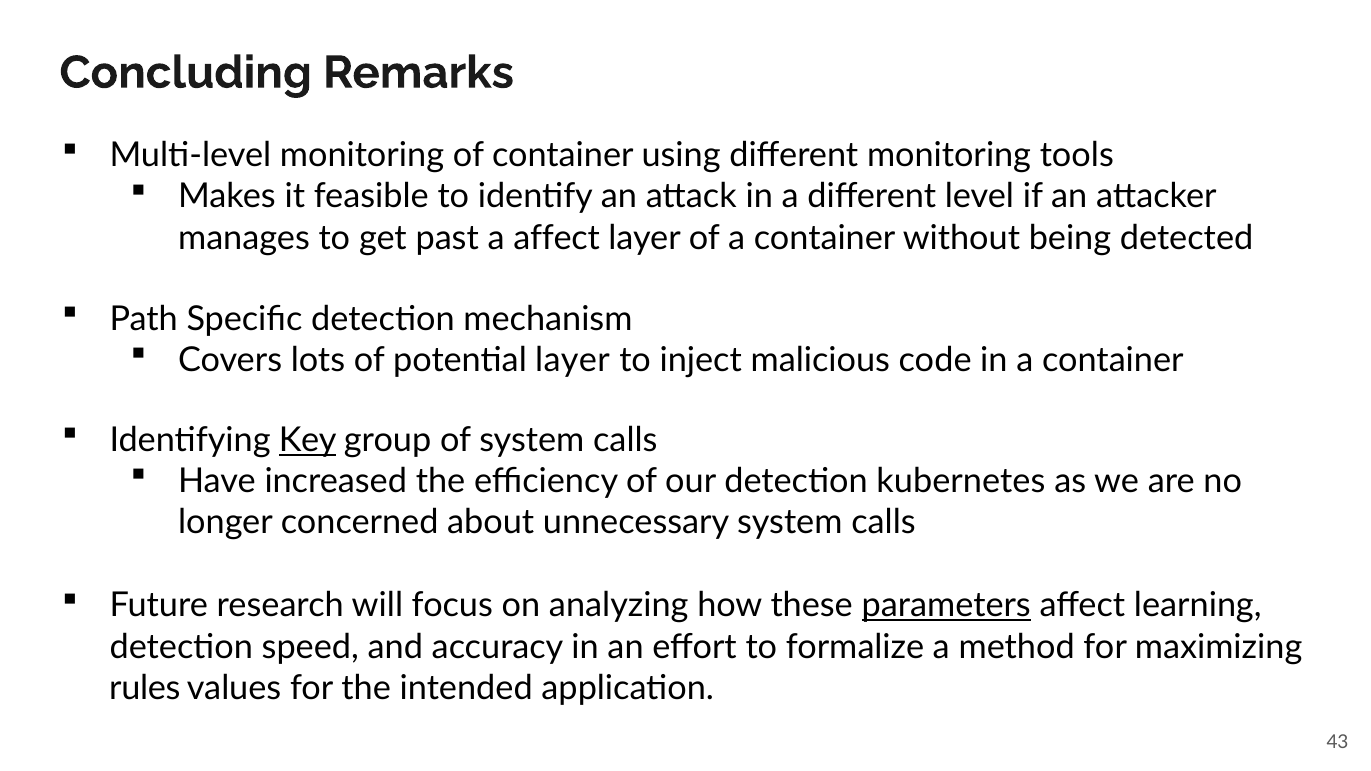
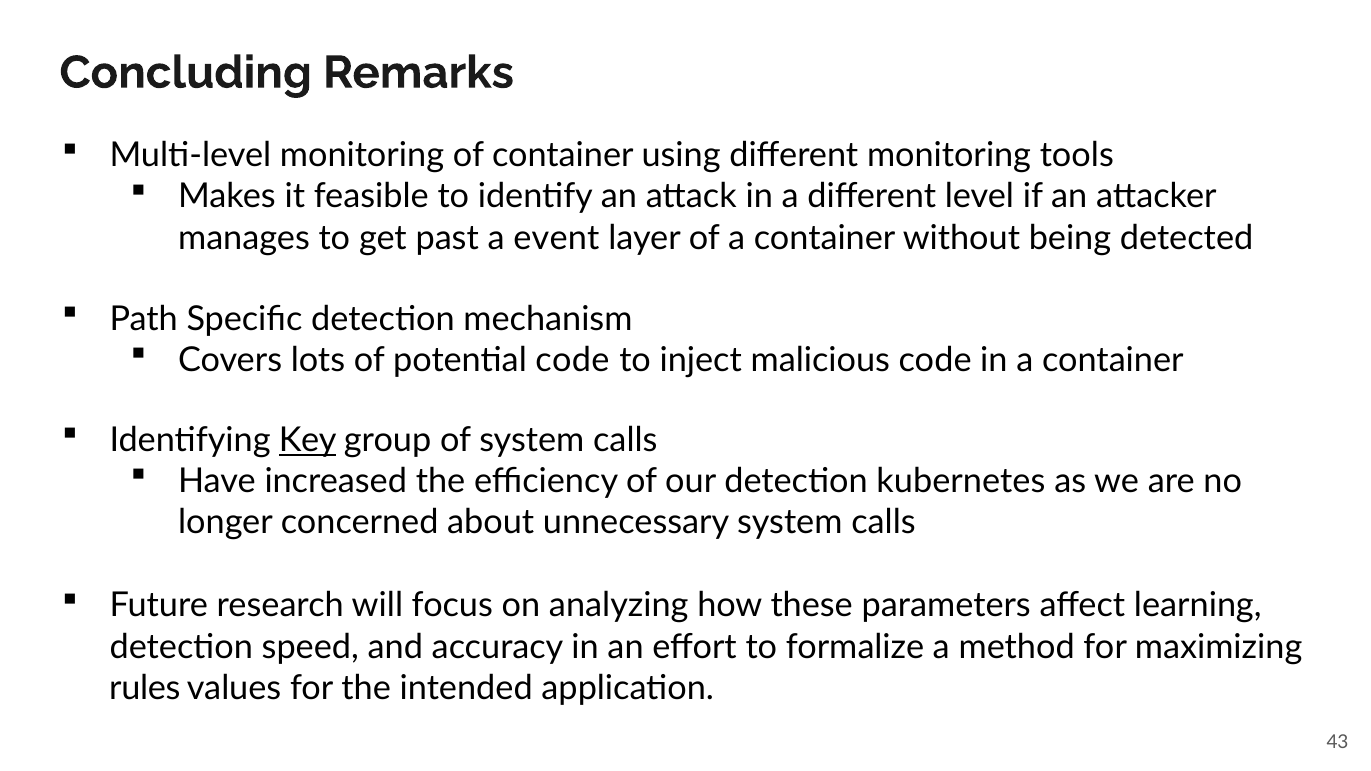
a affect: affect -> event (556, 238)
potential layer: layer -> code (573, 360)
parameters underline: present -> none (946, 606)
